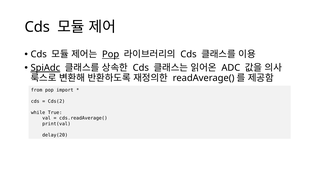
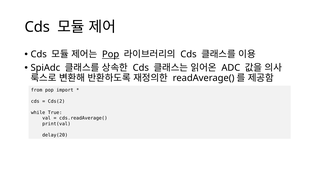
SpiAdc underline: present -> none (45, 68)
